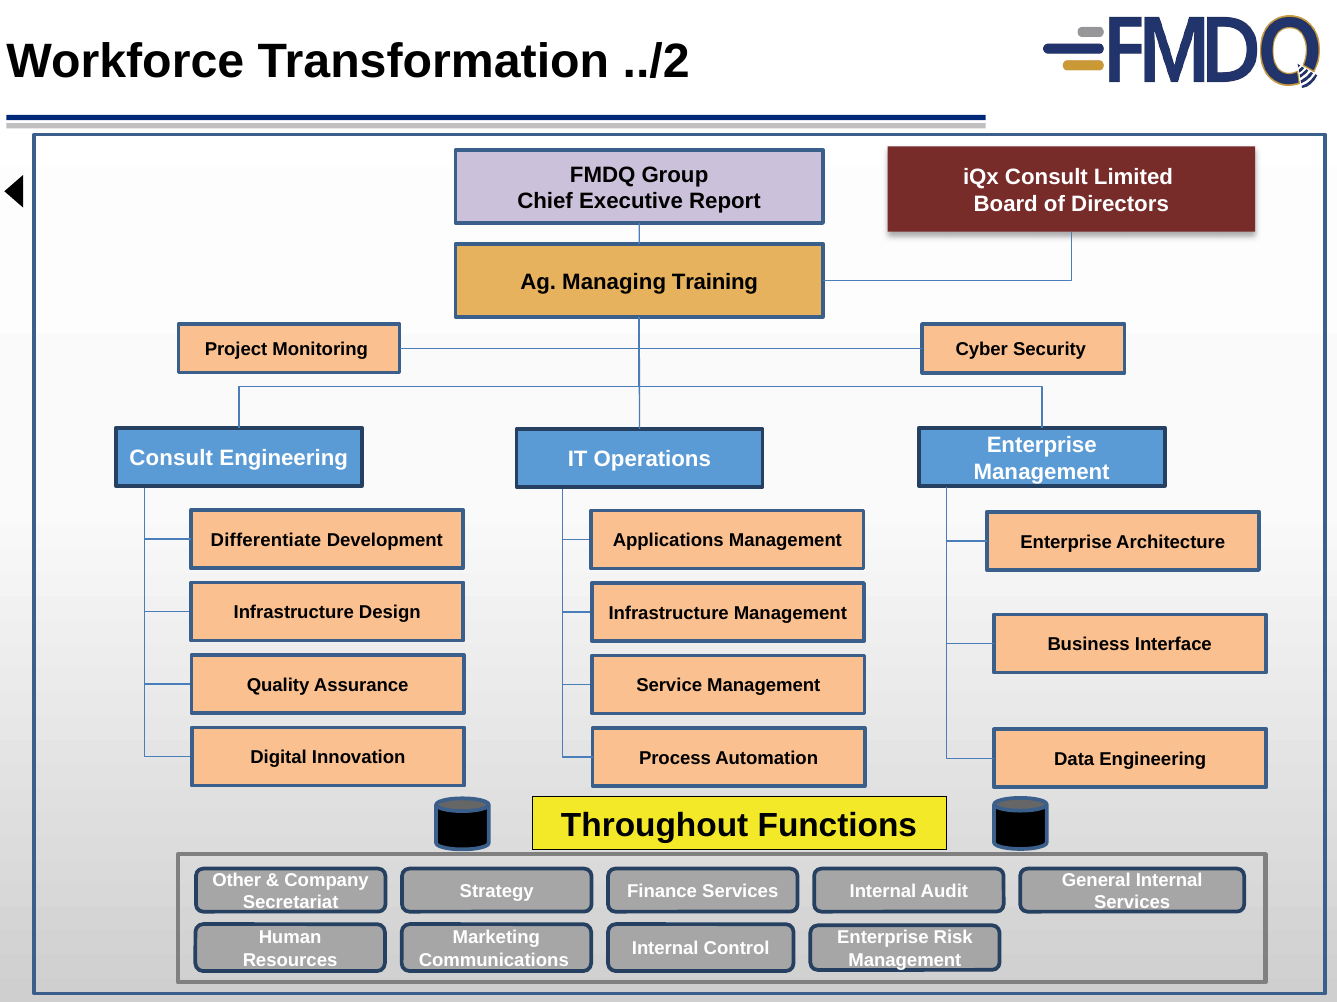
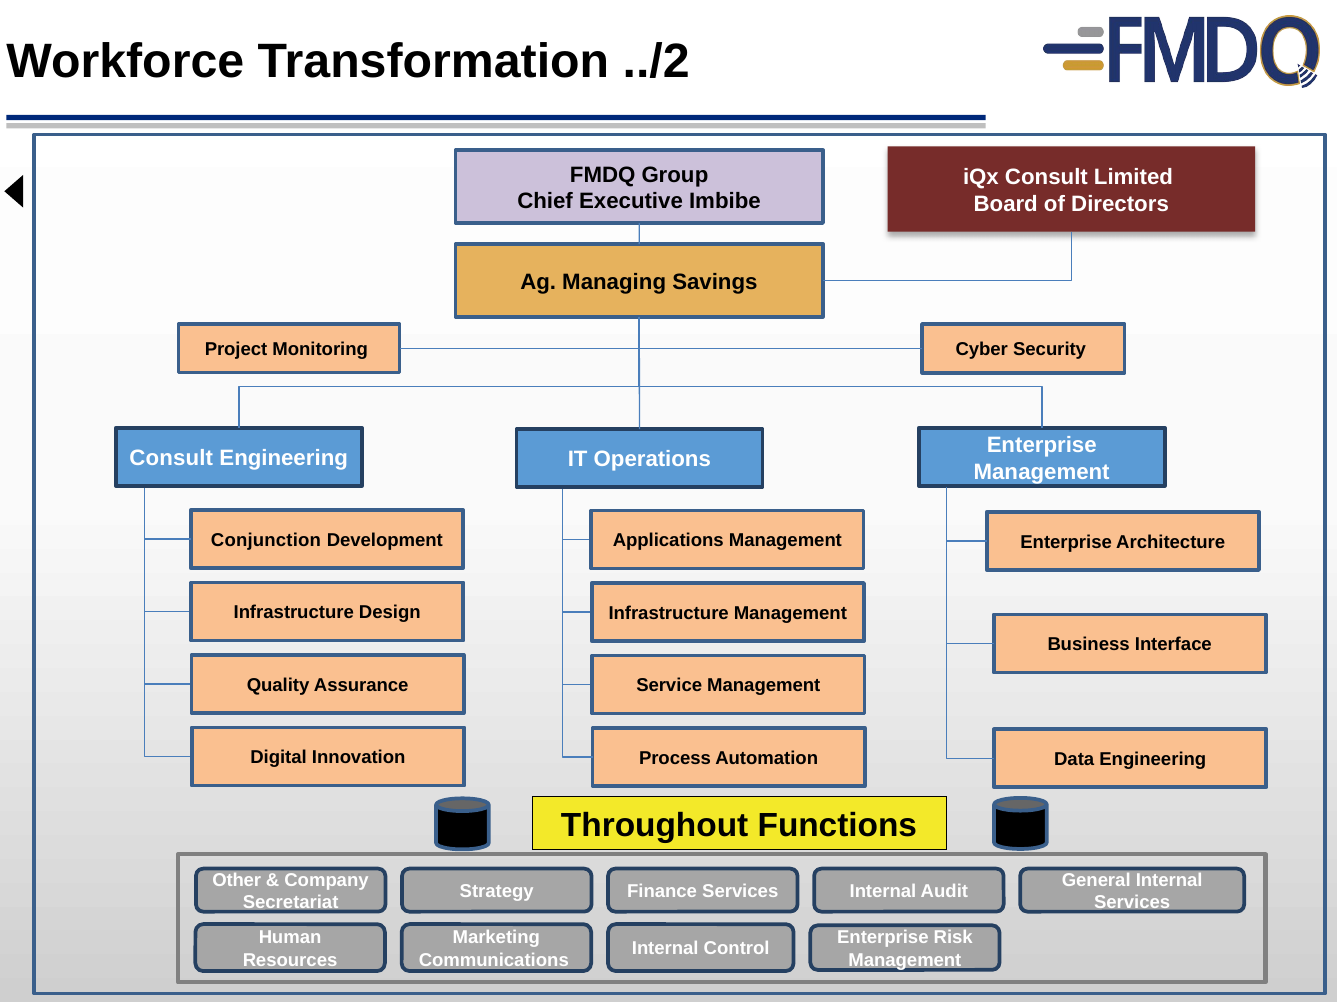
Report: Report -> Imbibe (725, 202)
Training: Training -> Savings (715, 282)
Differentiate: Differentiate -> Conjunction (266, 541)
